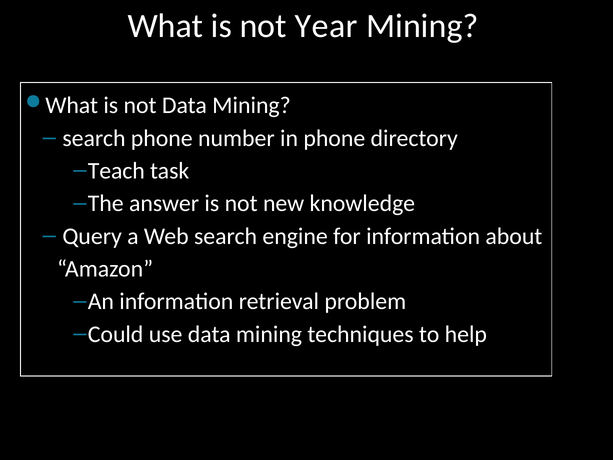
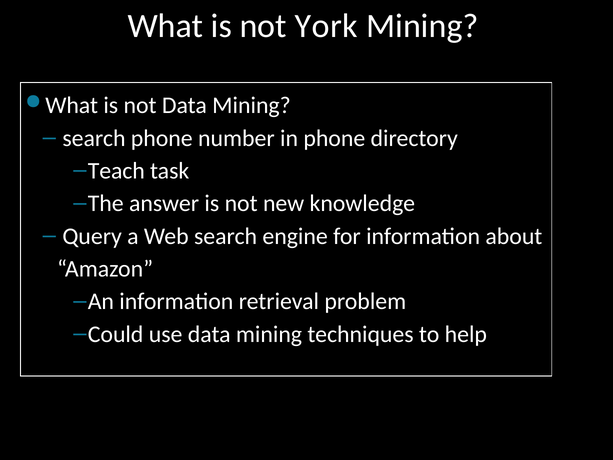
Year: Year -> York (326, 26)
